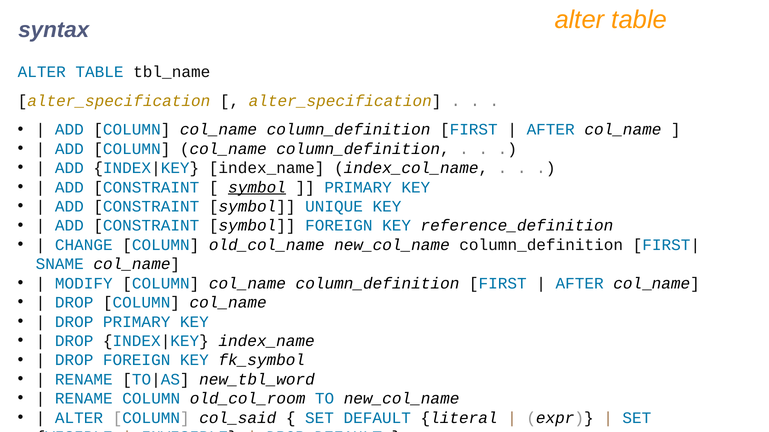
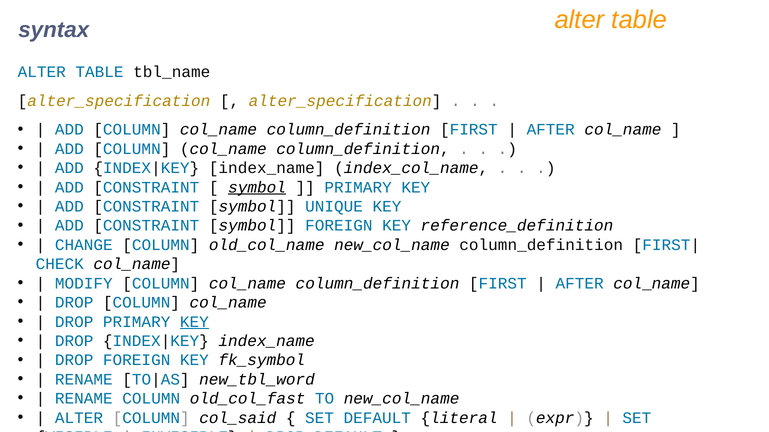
SNAME: SNAME -> CHECK (60, 264)
KEY underline: none -> present (194, 322)
old_col_room: old_col_room -> old_col_fast (248, 399)
